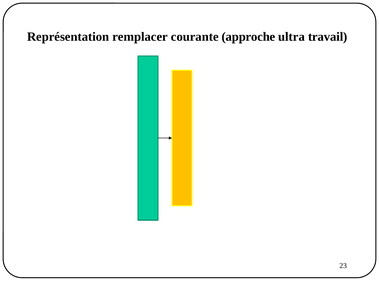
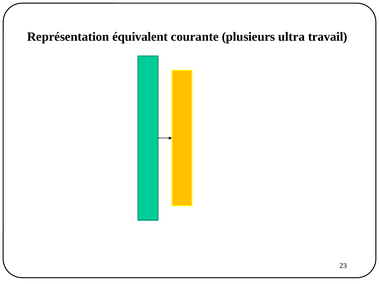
remplacer: remplacer -> équivalent (140, 37)
approche: approche -> plusieurs (248, 37)
